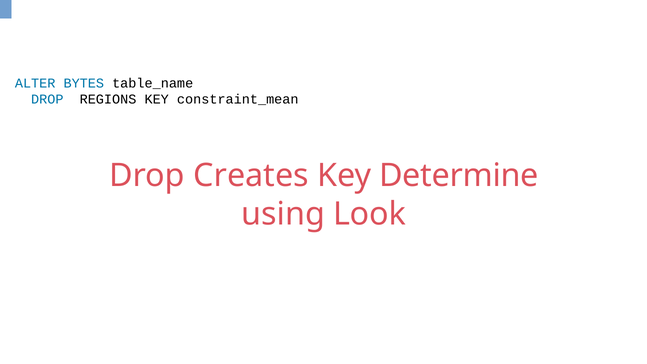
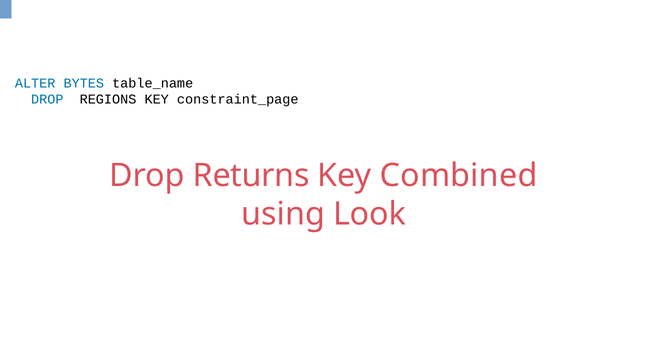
constraint_mean: constraint_mean -> constraint_page (238, 99)
Creates: Creates -> Returns (251, 175)
Determine: Determine -> Combined (459, 175)
